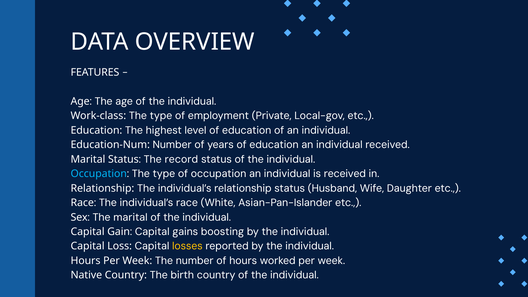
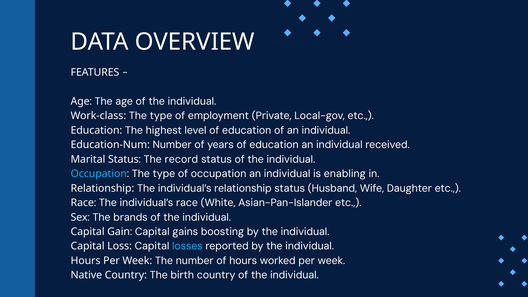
is received: received -> enabling (345, 174)
The marital: marital -> brands (130, 217)
losses colour: yellow -> light blue (187, 246)
